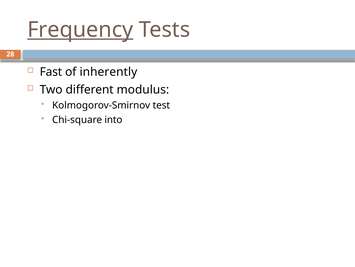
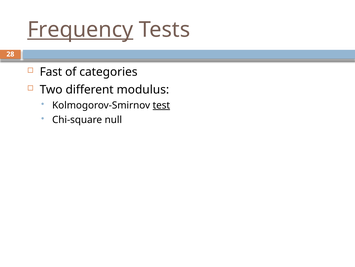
inherently: inherently -> categories (108, 72)
test underline: none -> present (161, 105)
into: into -> null (113, 120)
